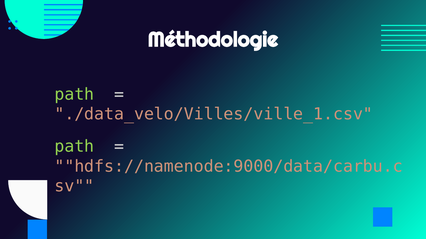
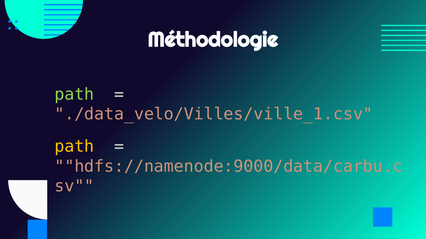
path colour: light green -> yellow (74, 147)
